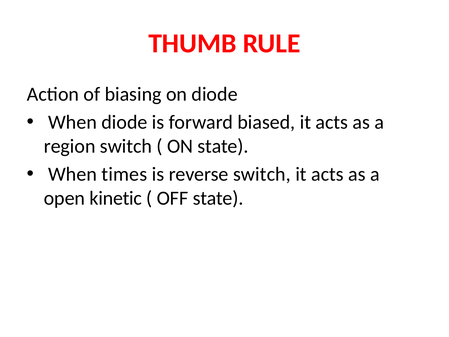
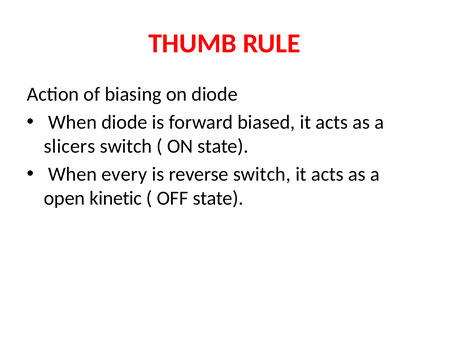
region: region -> slicers (70, 146)
times: times -> every (124, 174)
